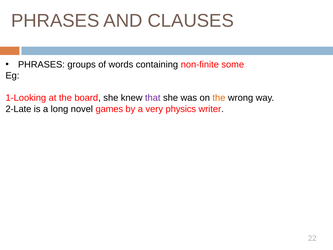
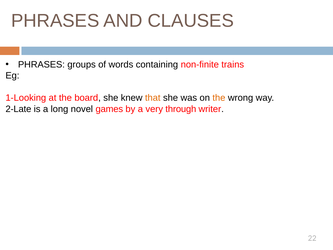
some: some -> trains (233, 64)
that colour: purple -> orange (153, 98)
physics: physics -> through (181, 109)
